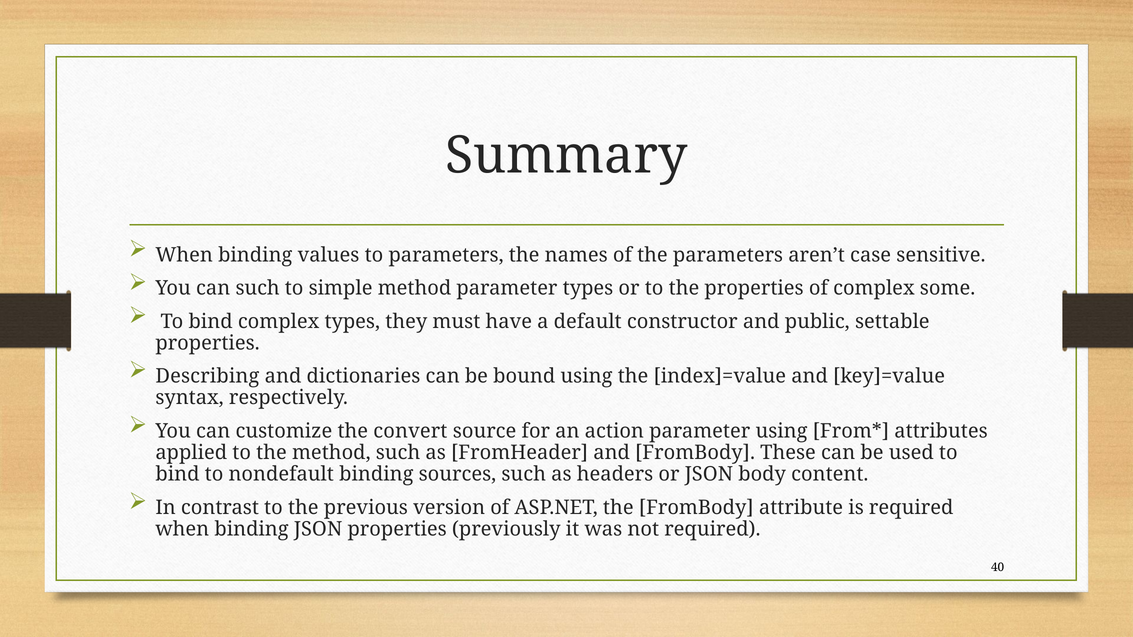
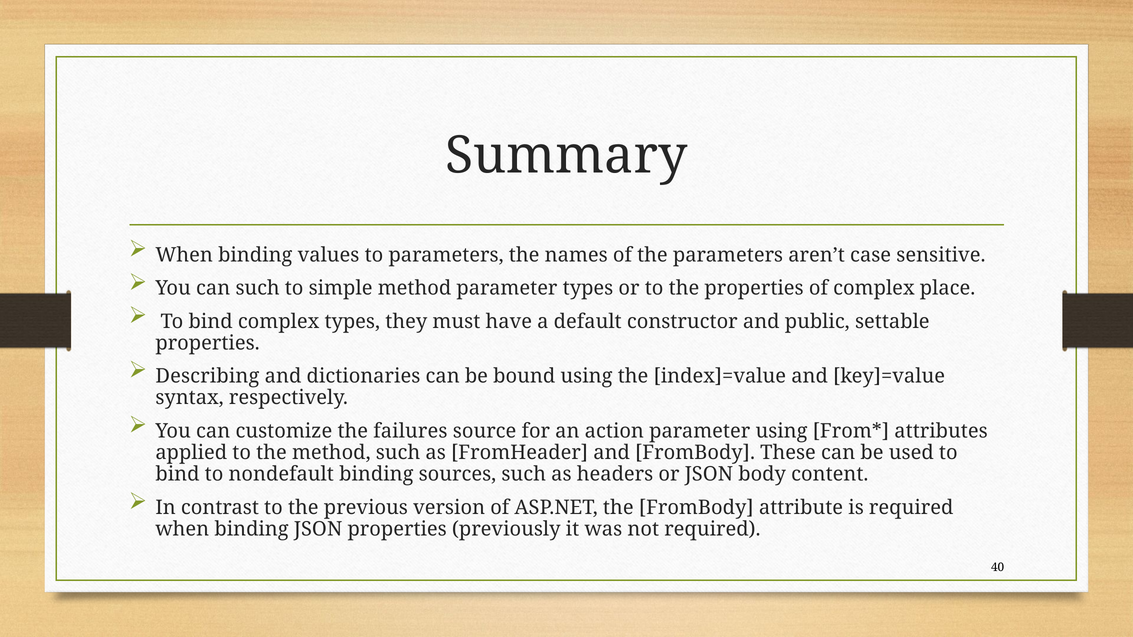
some: some -> place (948, 288)
convert: convert -> failures (410, 431)
